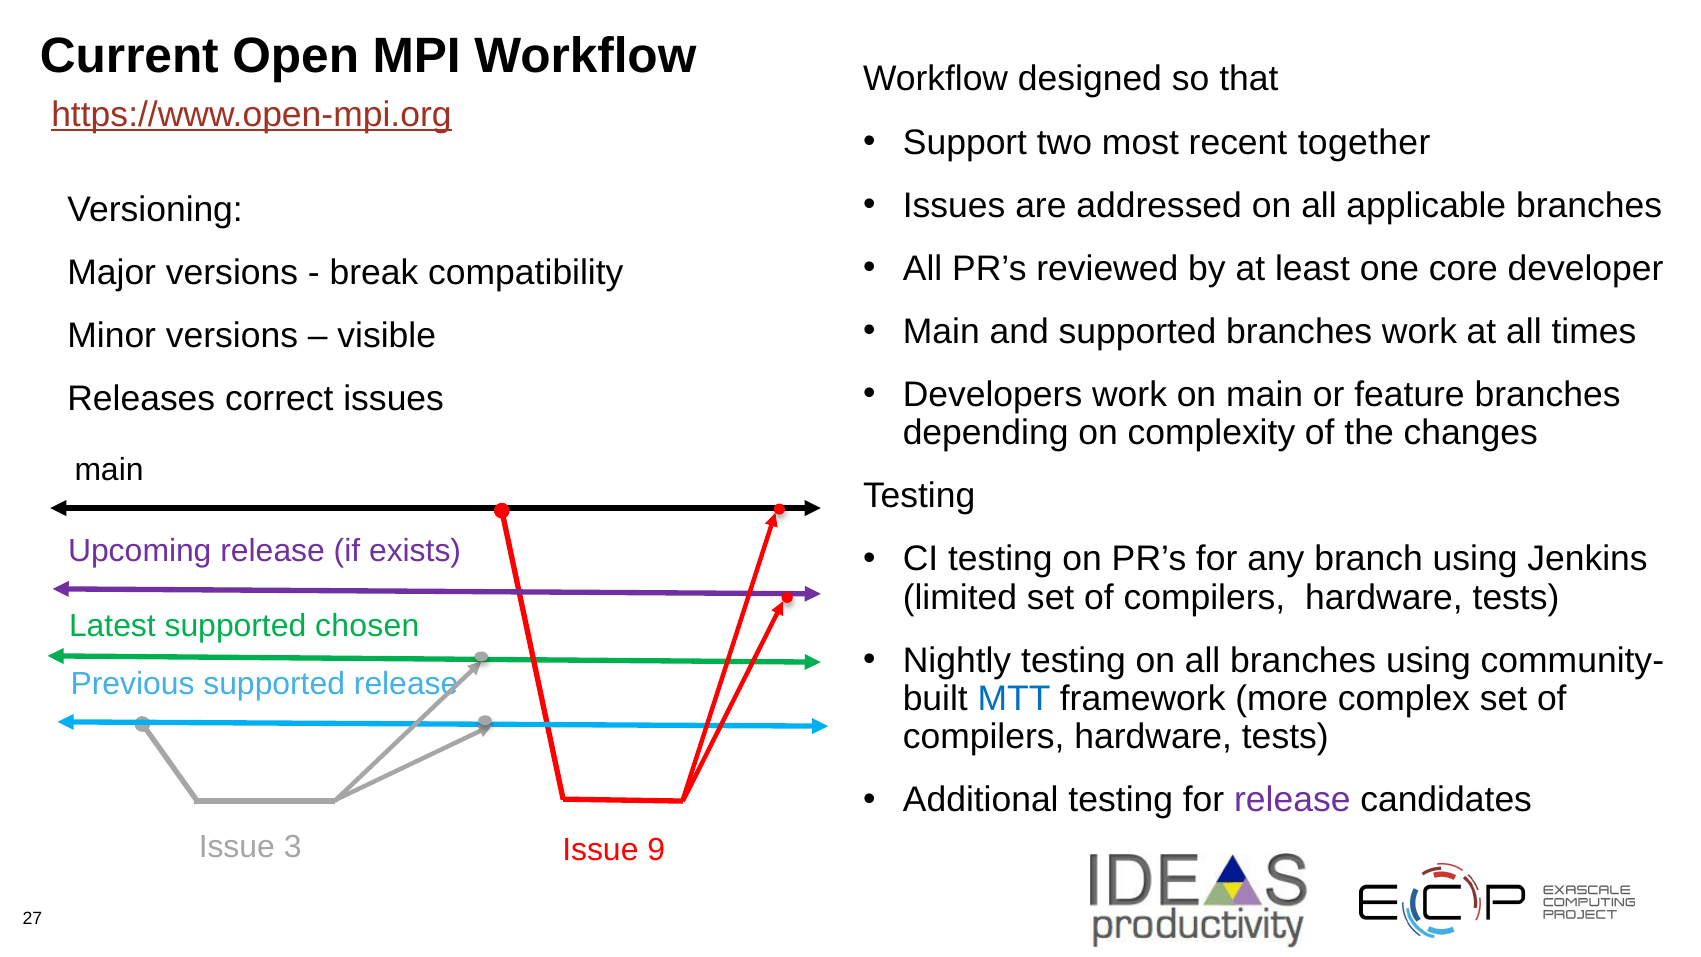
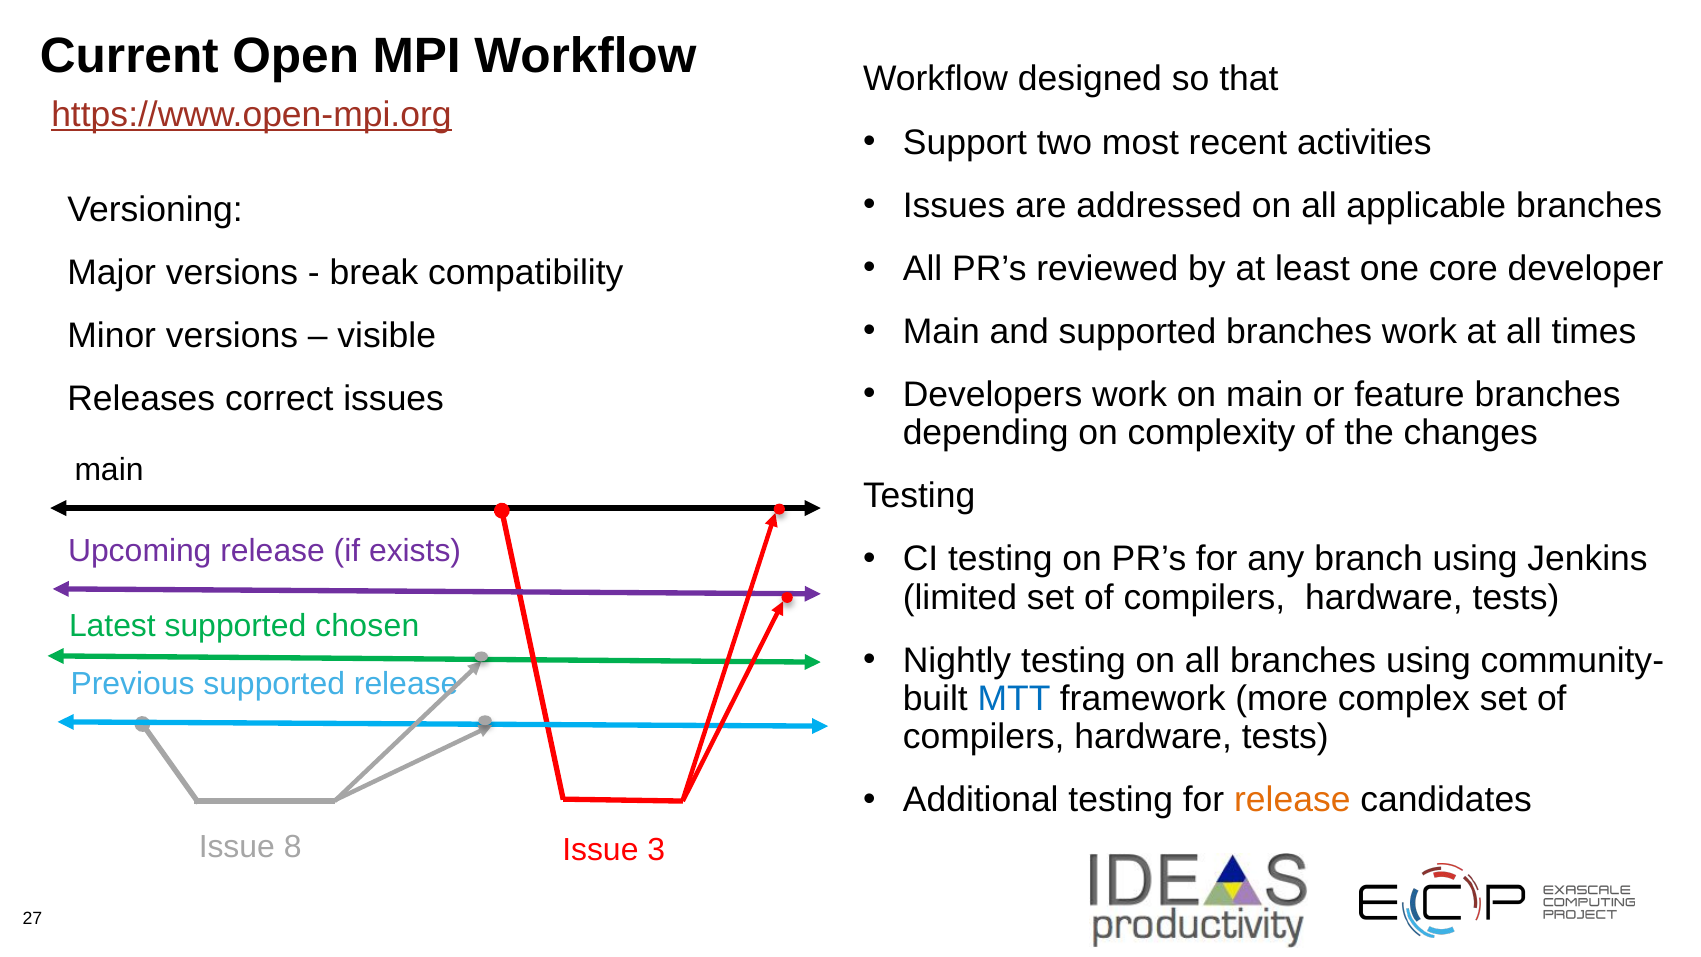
together: together -> activities (1364, 142)
release colour: purple -> orange (1292, 800)
3: 3 -> 8 (293, 847)
9: 9 -> 3 (656, 850)
